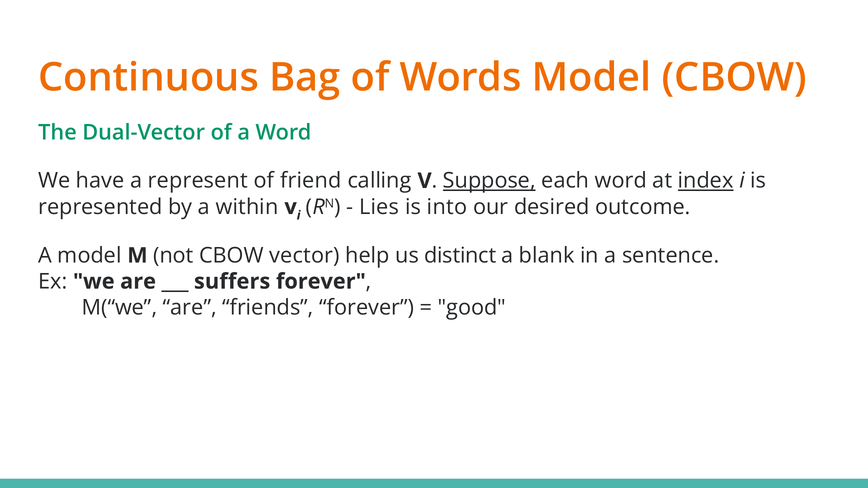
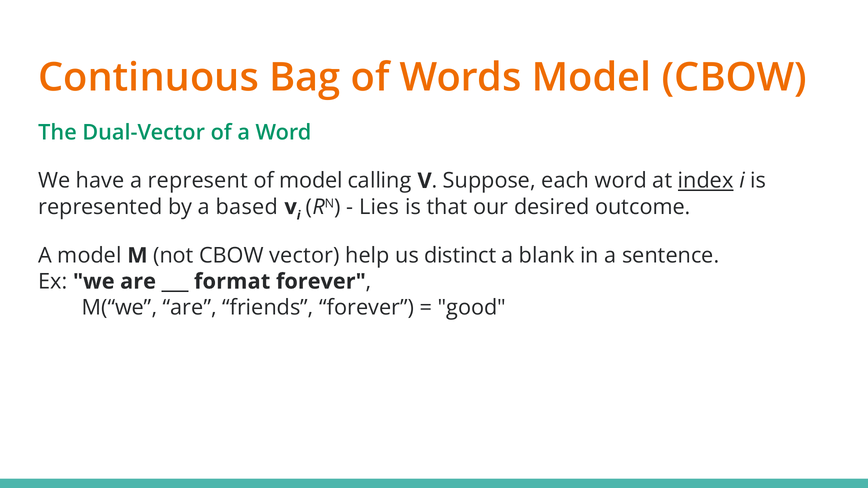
of friend: friend -> model (311, 181)
Suppose underline: present -> none (489, 181)
within: within -> based (247, 207)
into: into -> that (447, 207)
suffers: suffers -> format (232, 282)
